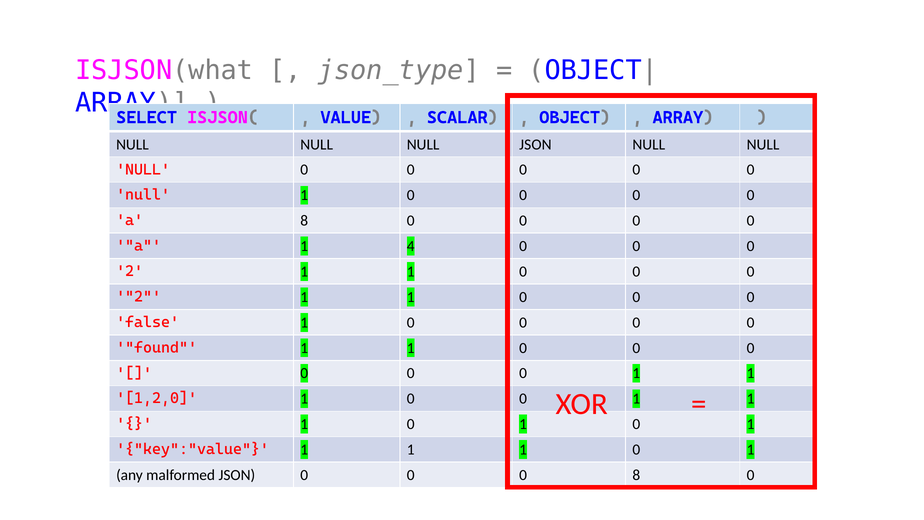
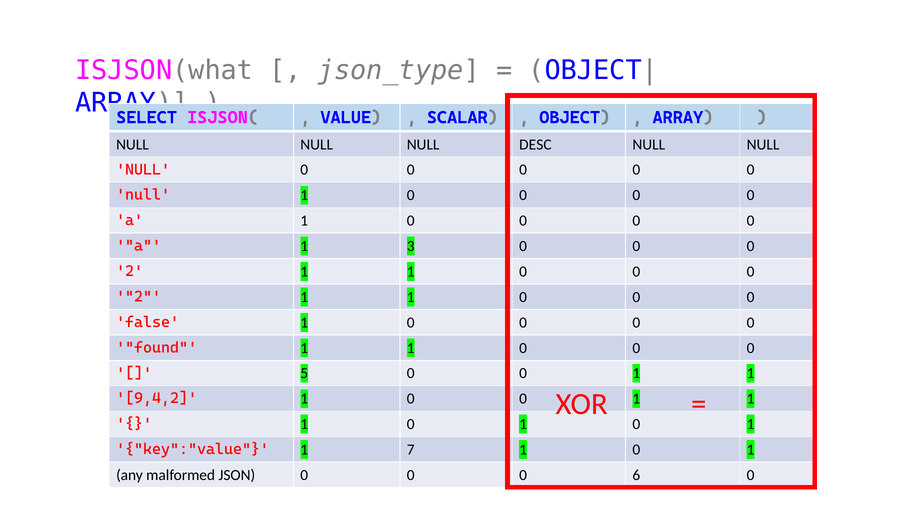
NULL JSON: JSON -> DESC (535, 144)
8: 8 -> 1 (304, 221)
4: 4 -> 3 (411, 246)
0: 0 -> 5 (304, 373)
1,2,0: 1,2,0 -> 9,4,2 (157, 398)
key":"value 1 1: 1 -> 7 (411, 450)
0 8: 8 -> 6 (636, 475)
